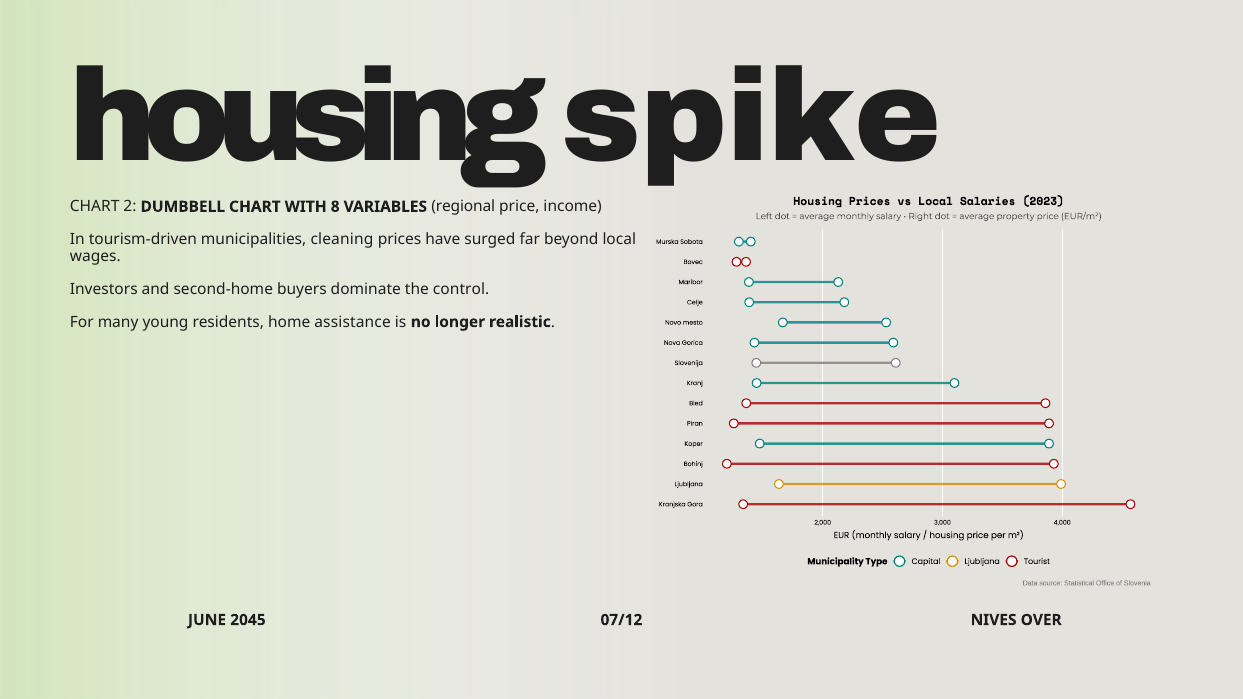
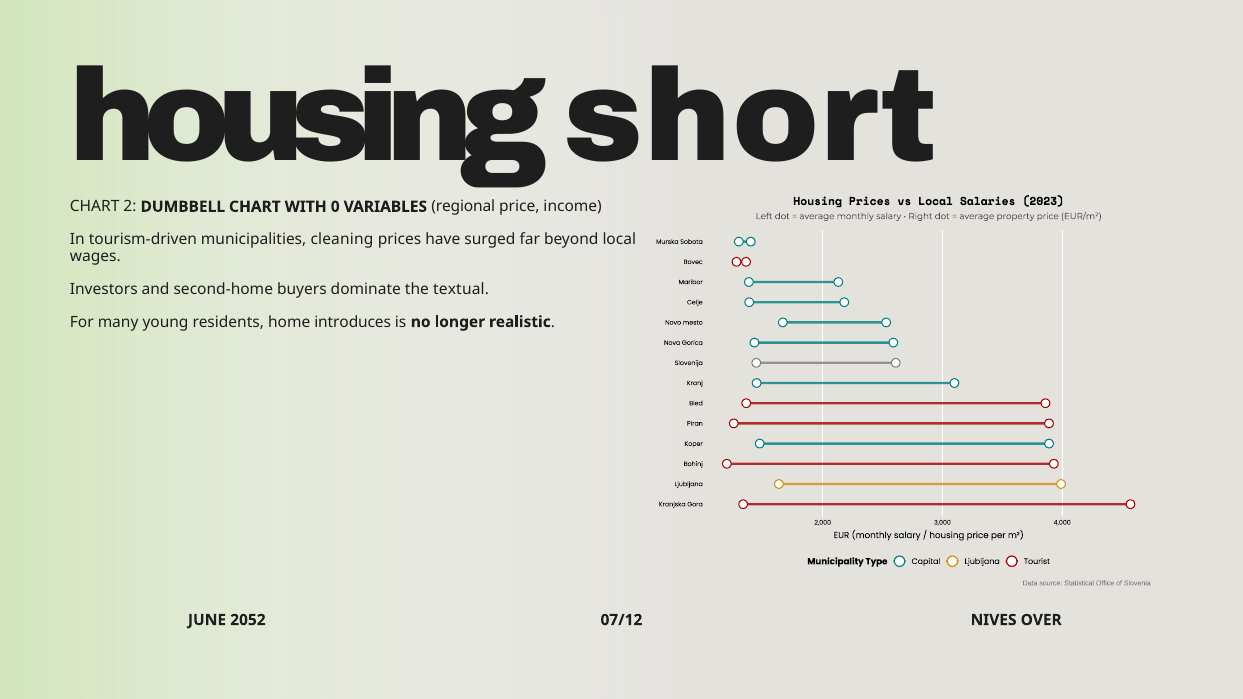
spike: spike -> short (751, 118)
8: 8 -> 0 (335, 207)
control: control -> textual (461, 289)
assistance: assistance -> introduces (353, 322)
2045: 2045 -> 2052 (248, 620)
